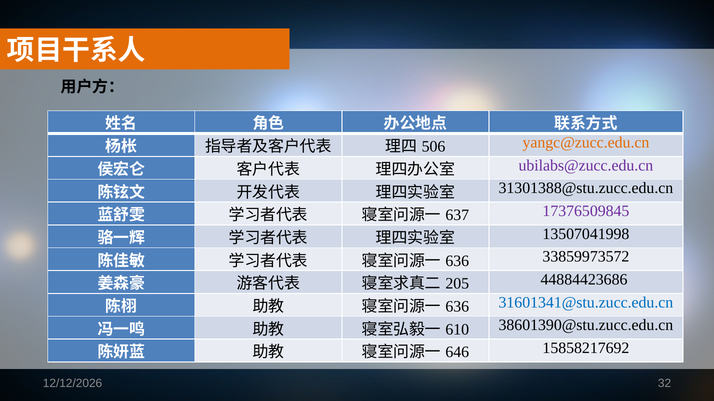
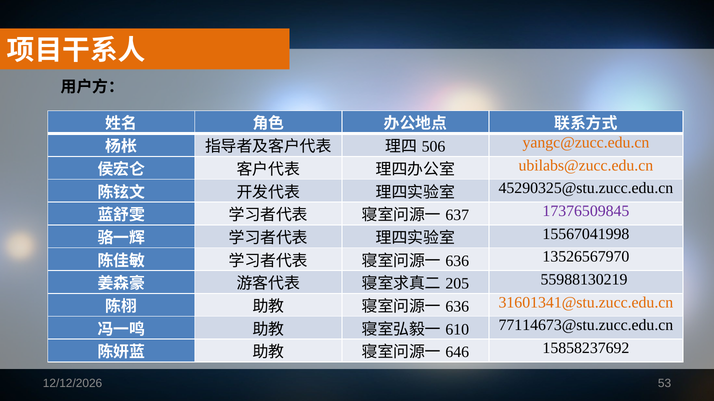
ubilabs@zucc.edu.cn colour: purple -> orange (586, 166)
31301388@stu.zucc.edu.cn: 31301388@stu.zucc.edu.cn -> 45290325@stu.zucc.edu.cn (586, 188)
13507041998: 13507041998 -> 15567041998 (586, 234)
33859973572: 33859973572 -> 13526567970 (586, 257)
44884423686: 44884423686 -> 55988130219 (584, 280)
31601341@stu.zucc.edu.cn colour: blue -> orange (586, 303)
38601390@stu.zucc.edu.cn: 38601390@stu.zucc.edu.cn -> 77114673@stu.zucc.edu.cn (586, 326)
15858217692: 15858217692 -> 15858237692 (586, 349)
32: 32 -> 53 (665, 384)
